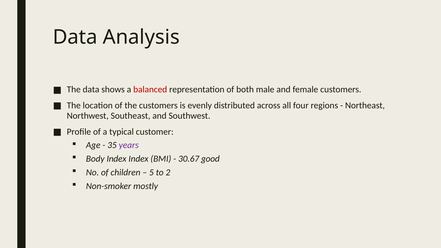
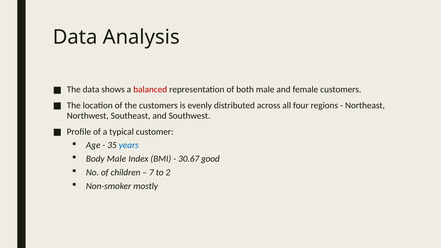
years colour: purple -> blue (129, 145)
Body Index: Index -> Male (116, 159)
5: 5 -> 7 (151, 172)
